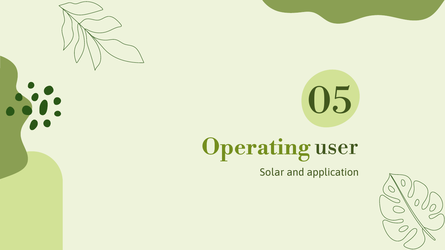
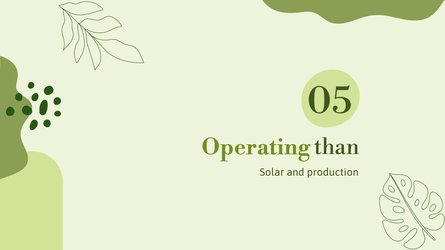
user: user -> than (337, 147)
application: application -> production (333, 172)
